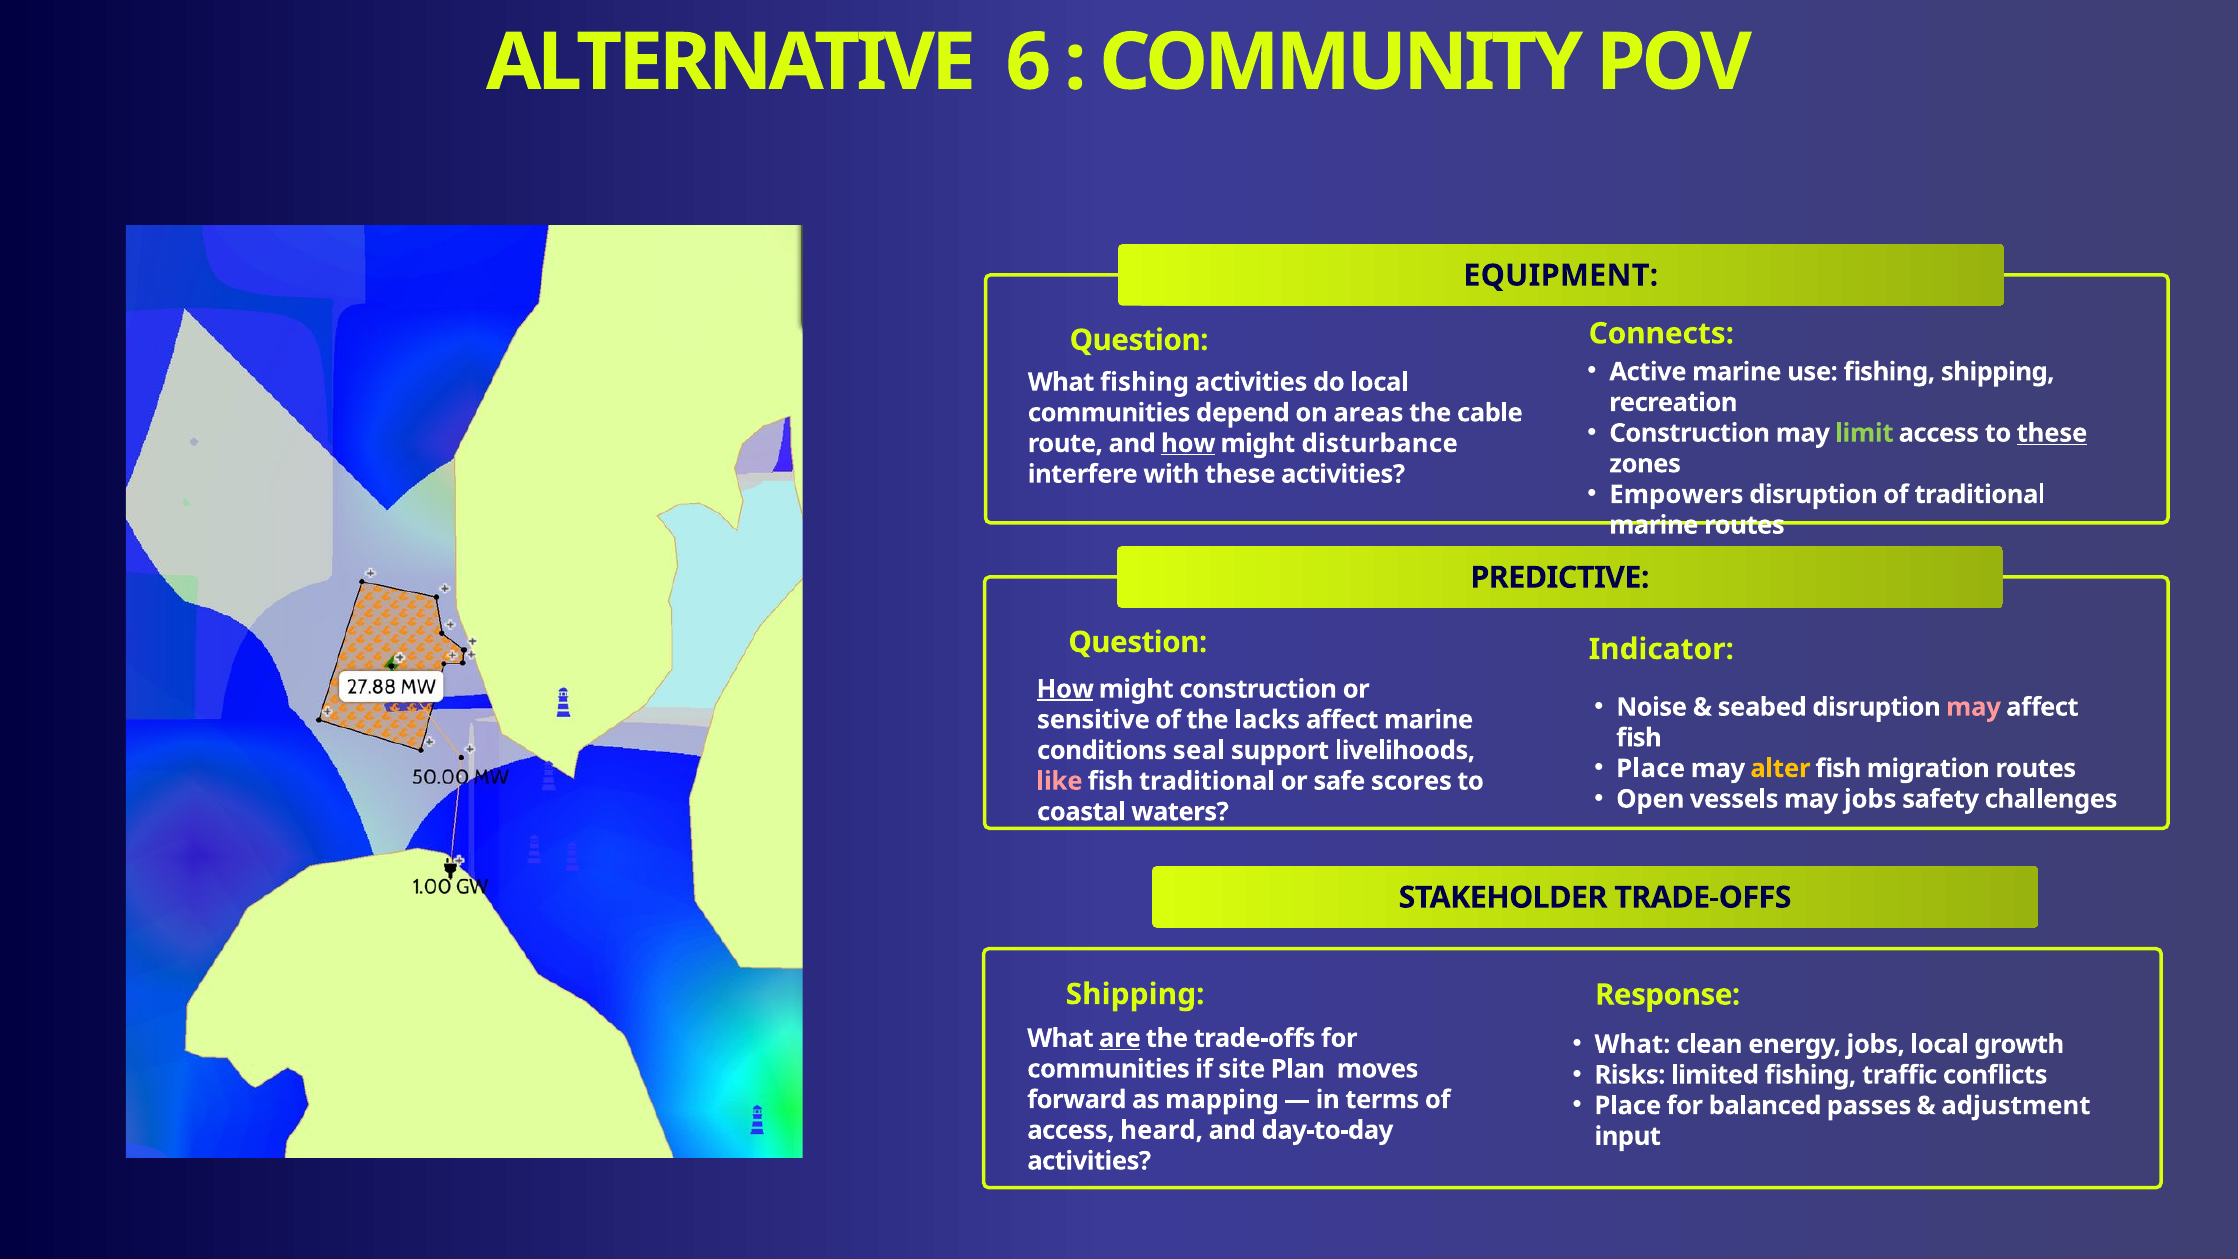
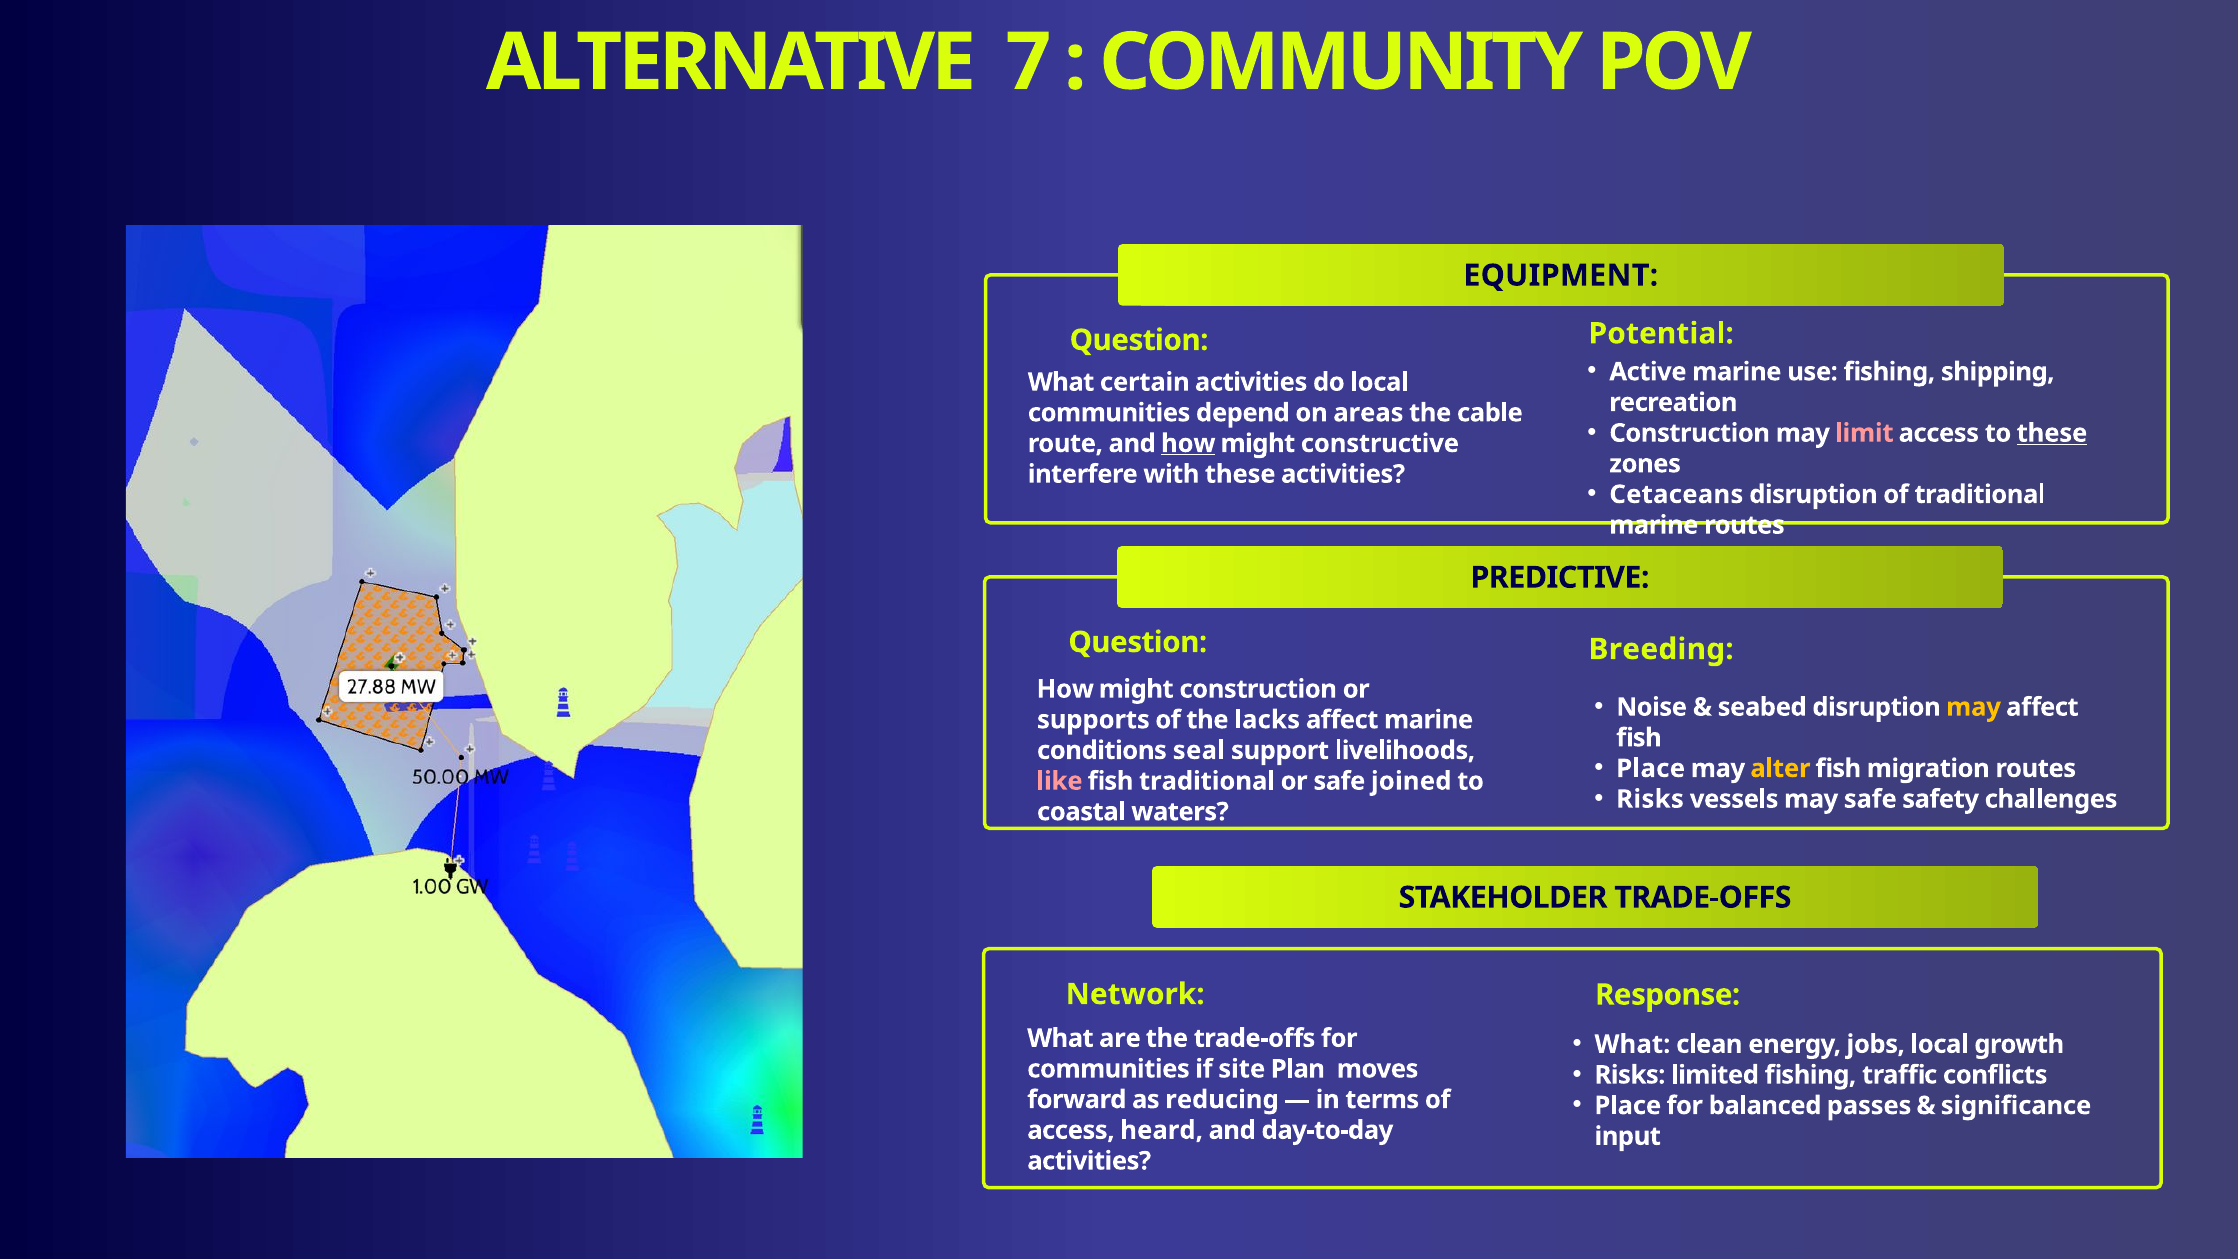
6: 6 -> 7 (1028, 62)
Connects: Connects -> Potential (1661, 334)
What fishing: fishing -> certain (1145, 382)
limit colour: light green -> pink (1864, 433)
disturbance: disturbance -> constructive (1380, 443)
Empowers: Empowers -> Cetaceans (1676, 494)
Indicator: Indicator -> Breeding (1661, 649)
How underline: present -> none (1065, 689)
may colour: pink -> yellow (1974, 707)
sensitive: sensitive -> supports (1093, 720)
scores: scores -> joined (1411, 781)
Open: Open -> Risks (1650, 799)
may jobs: jobs -> safe (1870, 799)
Shipping: Shipping -> Network (1135, 994)
are underline: present -> none (1120, 1038)
adjustment: adjustment -> significance (2016, 1106)
mapping: mapping -> reducing (1222, 1100)
